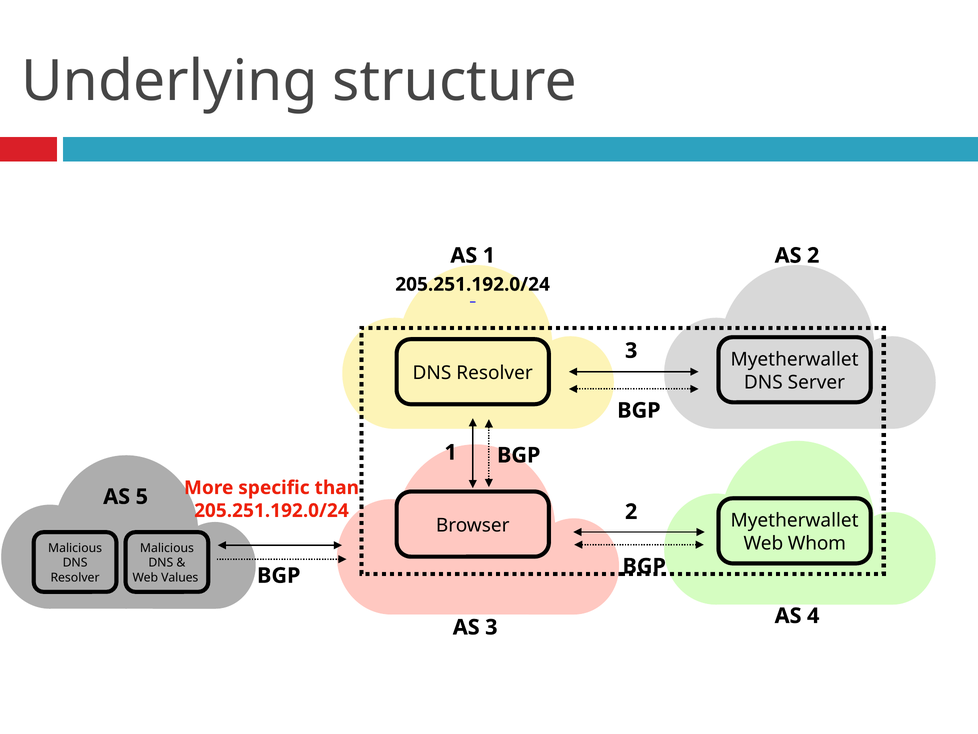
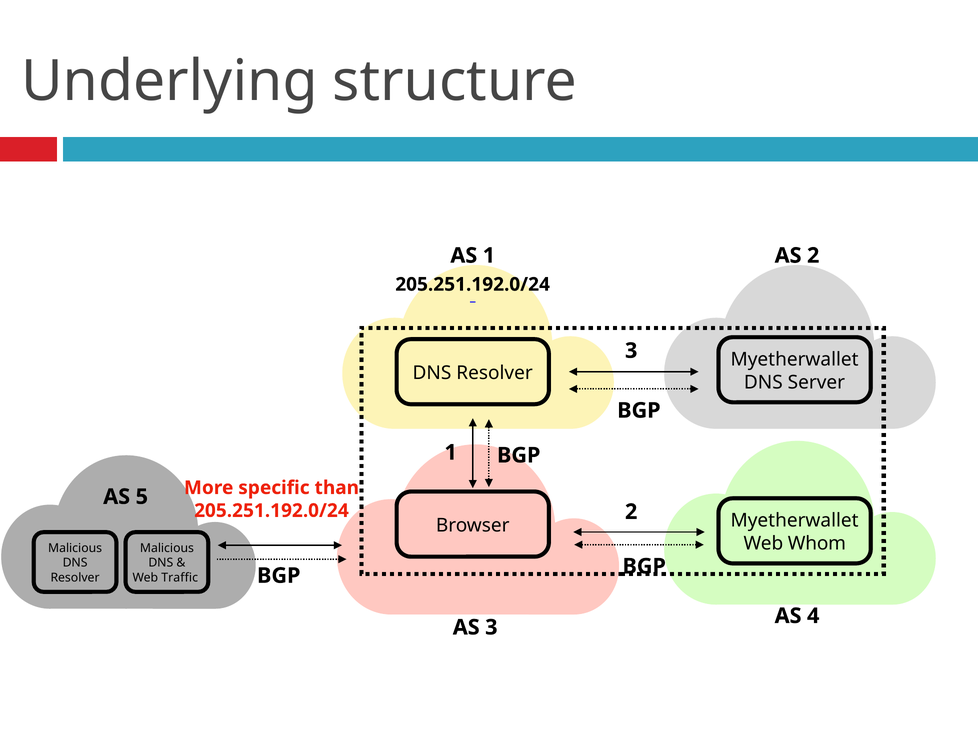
Values: Values -> Traffic (180, 577)
